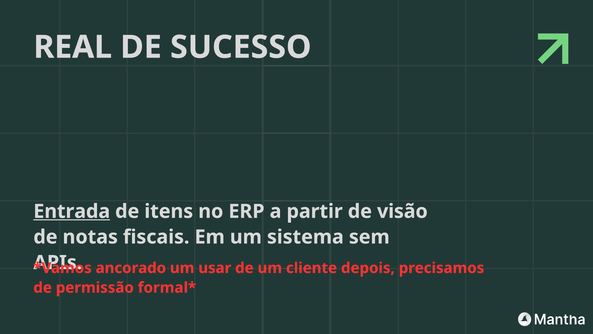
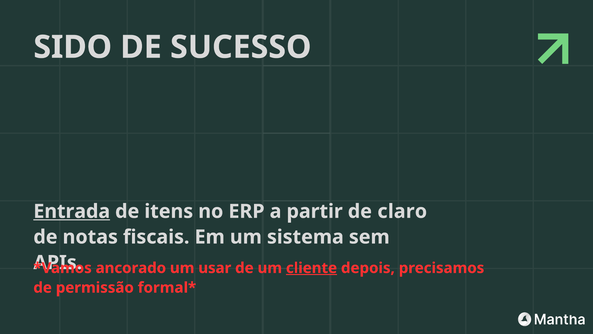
REAL: REAL -> SIDO (73, 47)
visão: visão -> claro (402, 211)
cliente underline: none -> present (312, 268)
